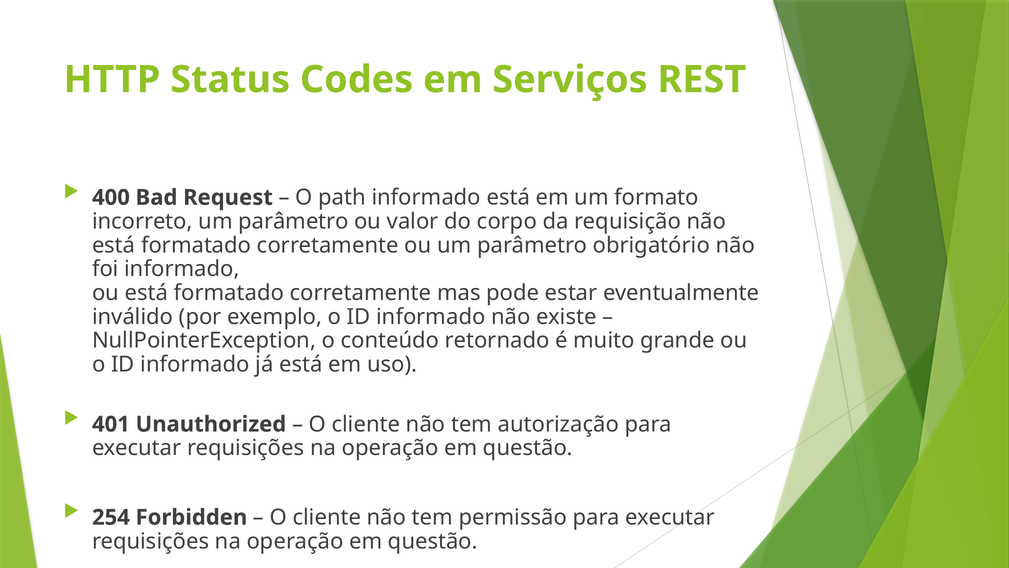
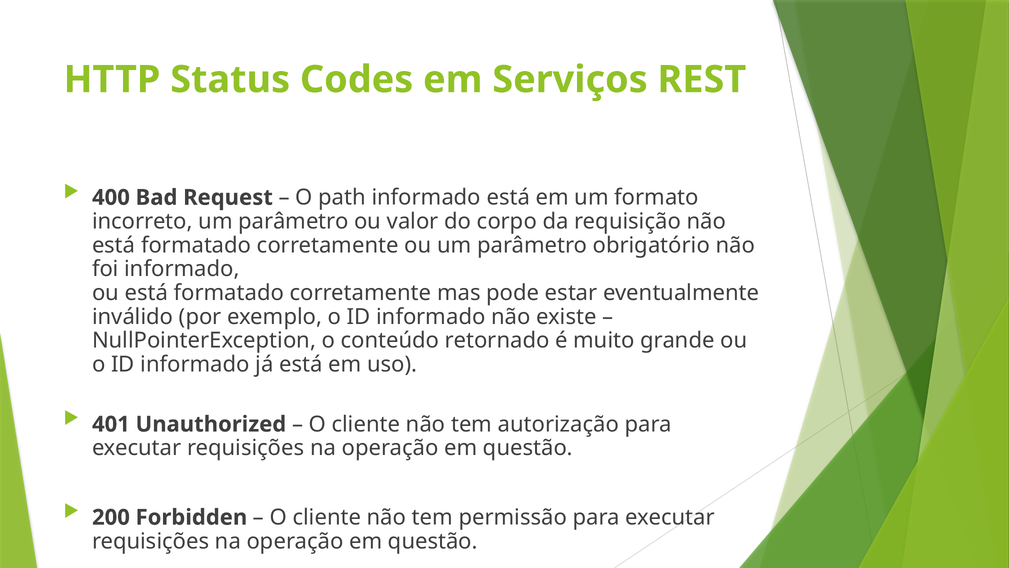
254: 254 -> 200 (111, 517)
